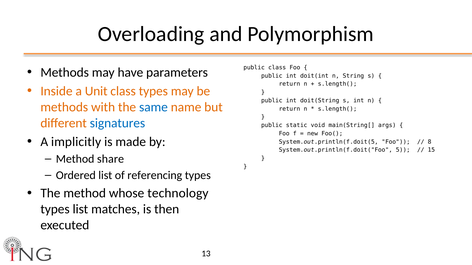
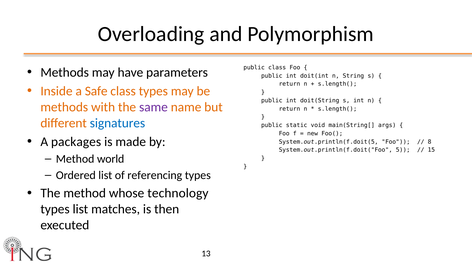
Unit: Unit -> Safe (96, 91)
same colour: blue -> purple (153, 107)
implicitly: implicitly -> packages (76, 142)
share: share -> world (111, 159)
